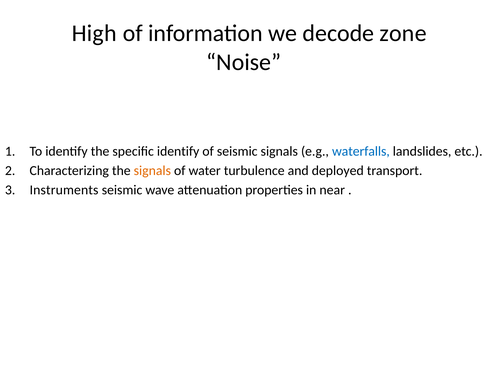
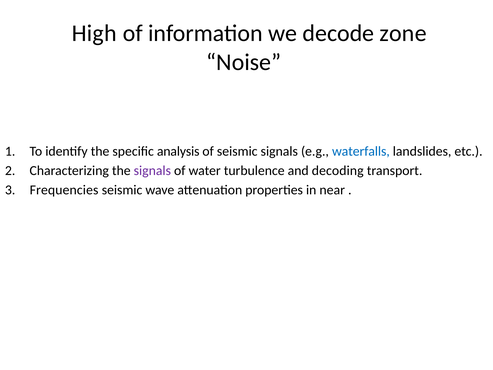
specific identify: identify -> analysis (178, 151)
signals colour: orange -> purple (152, 171)
deployed: deployed -> decoding (338, 171)
Instruments: Instruments -> Frequencies (64, 190)
